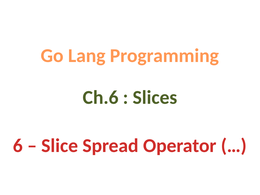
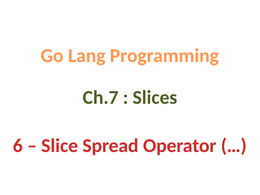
Ch.6: Ch.6 -> Ch.7 (101, 97)
